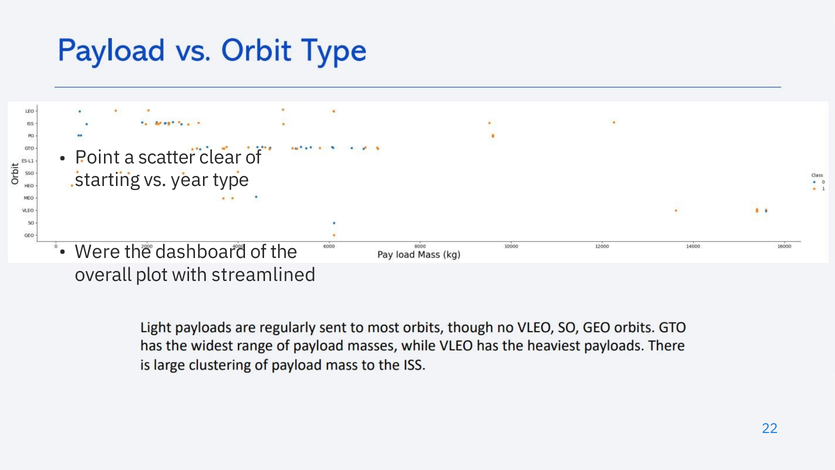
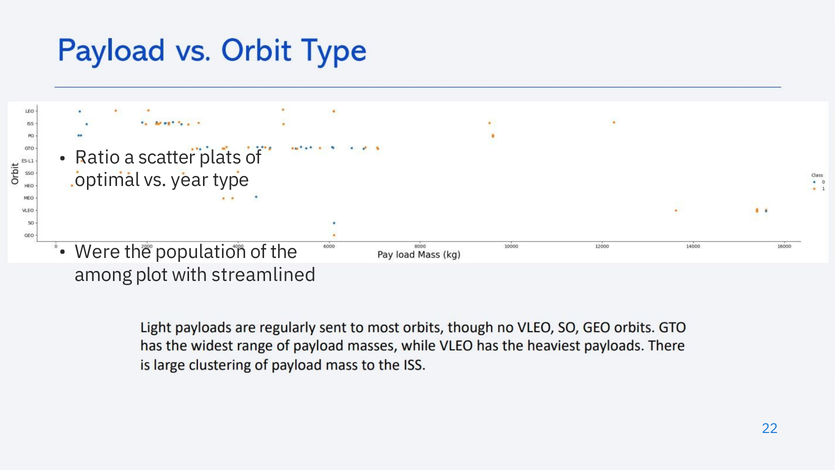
Point: Point -> Ratio (98, 157)
clear: clear -> plats (220, 157)
starting: starting -> optimal (107, 180)
dashboard: dashboard -> population (201, 252)
overall: overall -> among (103, 275)
